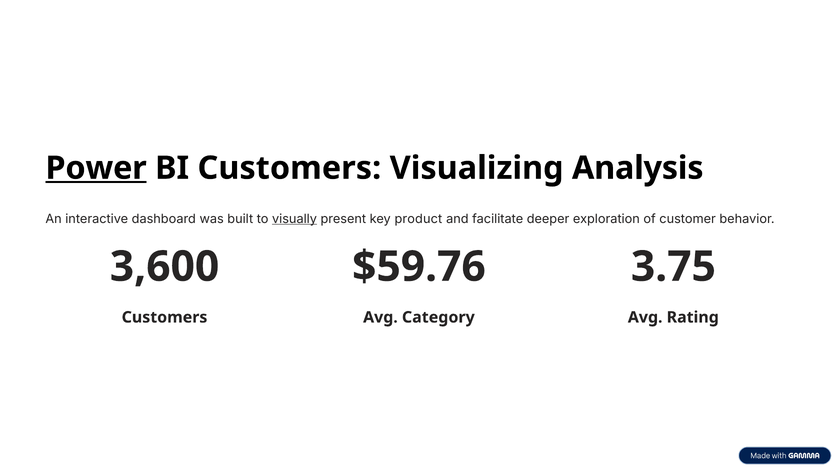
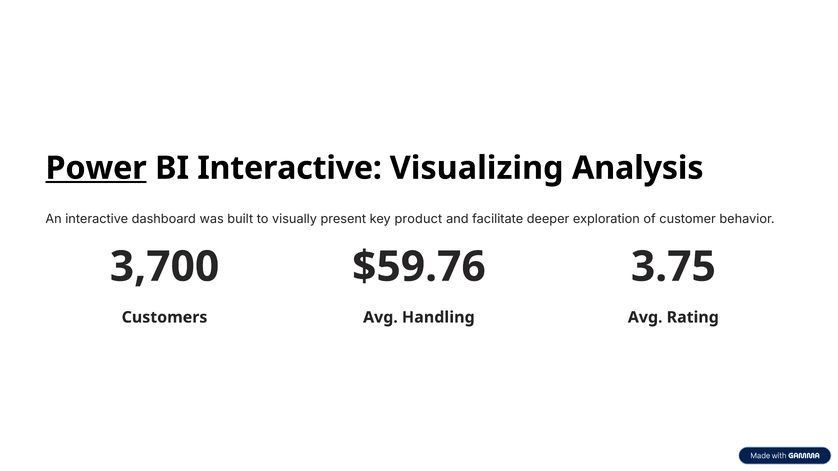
BI Customers: Customers -> Interactive (290, 168)
visually underline: present -> none (295, 219)
3,600: 3,600 -> 3,700 (165, 267)
Category: Category -> Handling (438, 318)
